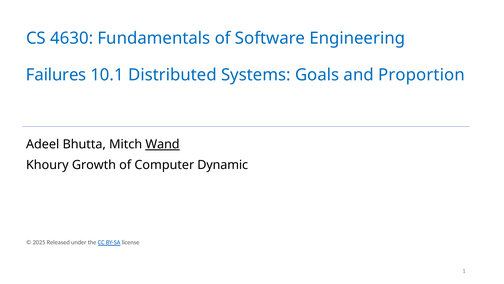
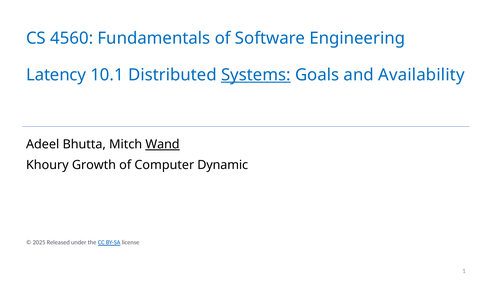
4630: 4630 -> 4560 (72, 38)
Failures: Failures -> Latency (56, 75)
Systems underline: none -> present (256, 75)
Proportion: Proportion -> Availability (421, 75)
